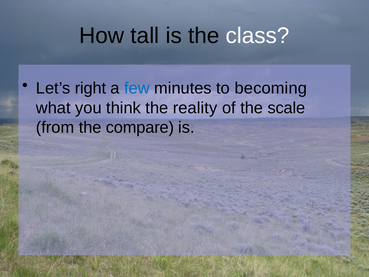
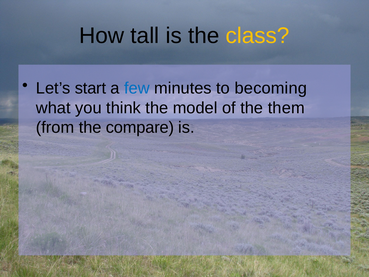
class colour: white -> yellow (258, 36)
right: right -> start (90, 88)
reality: reality -> model (195, 108)
scale: scale -> them (286, 108)
